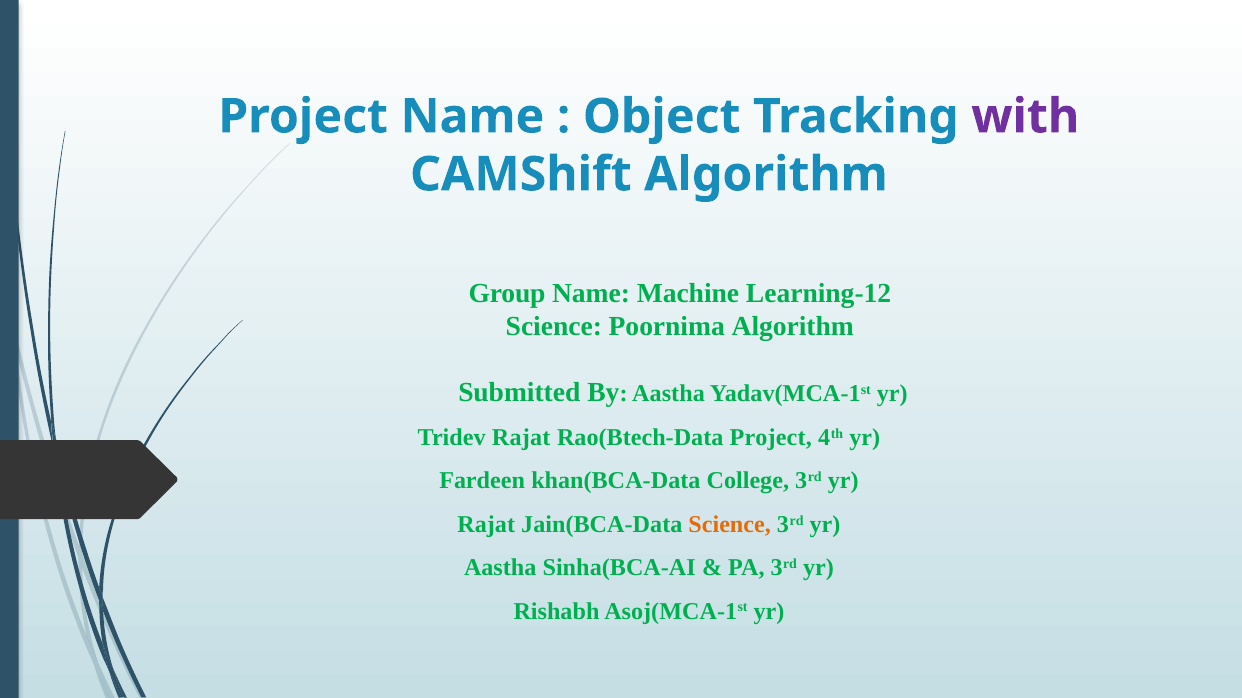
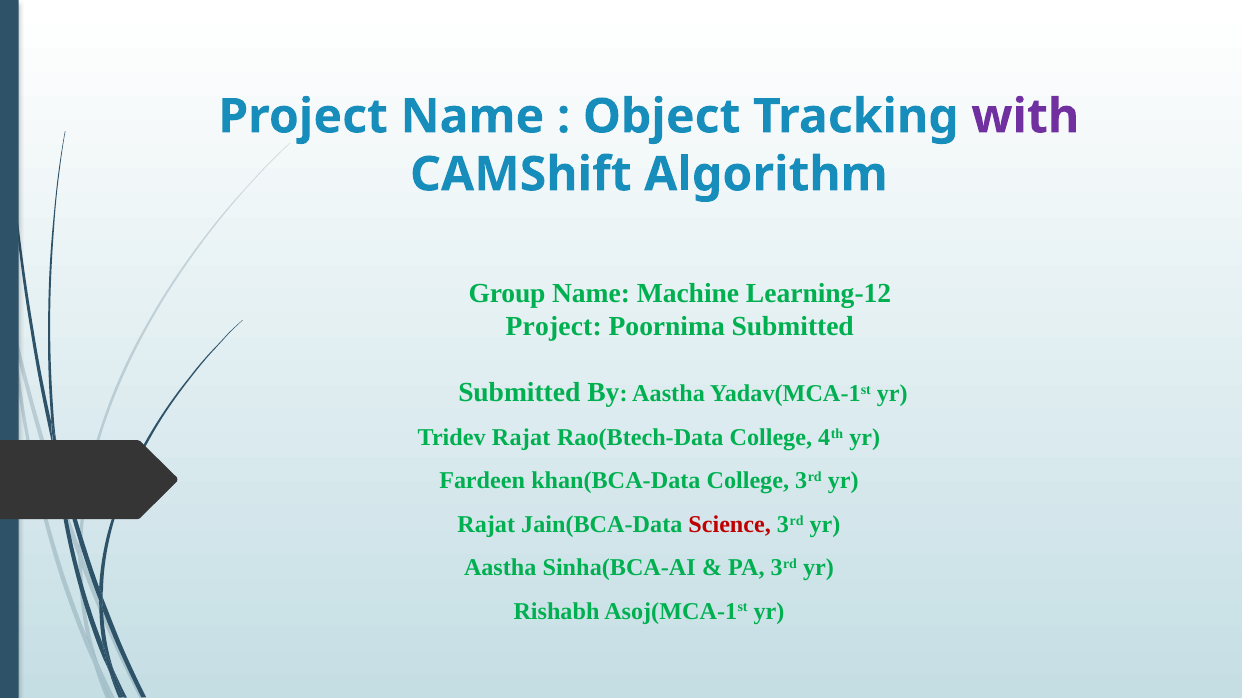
Science: Science -> Project (554, 326)
Poornima Algorithm: Algorithm -> Submitted (793, 326)
Rao(Btech-Data Project: Project -> College (771, 438)
Science colour: orange -> red (730, 525)
